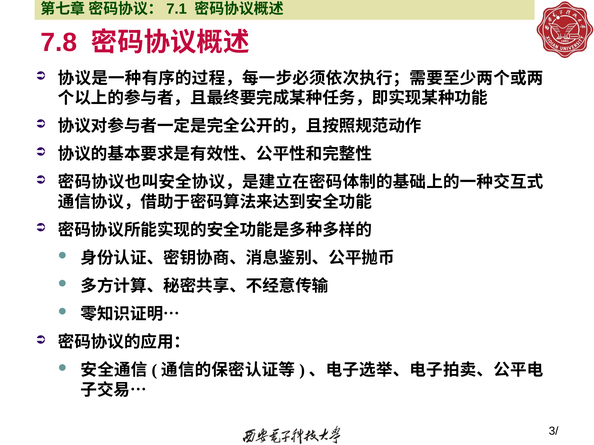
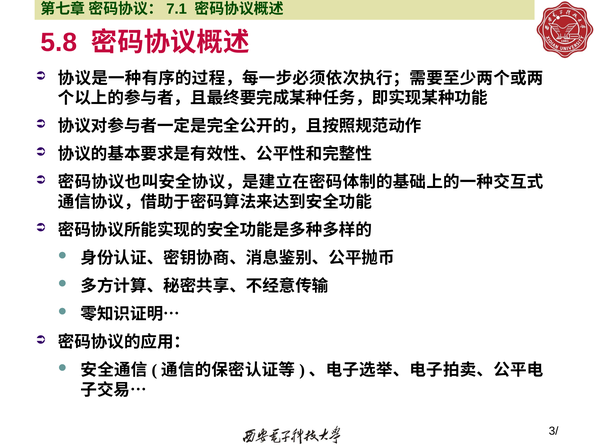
7.8: 7.8 -> 5.8 (59, 42)
